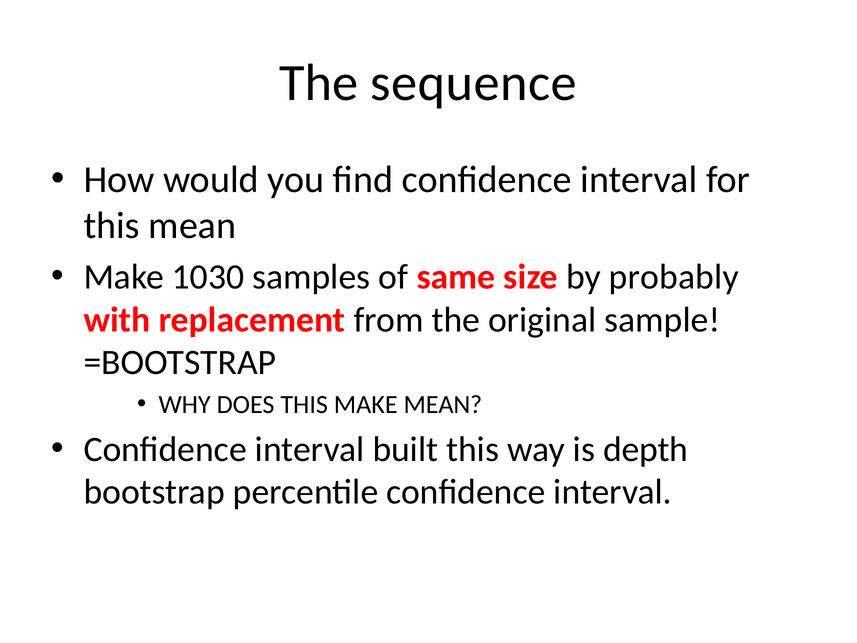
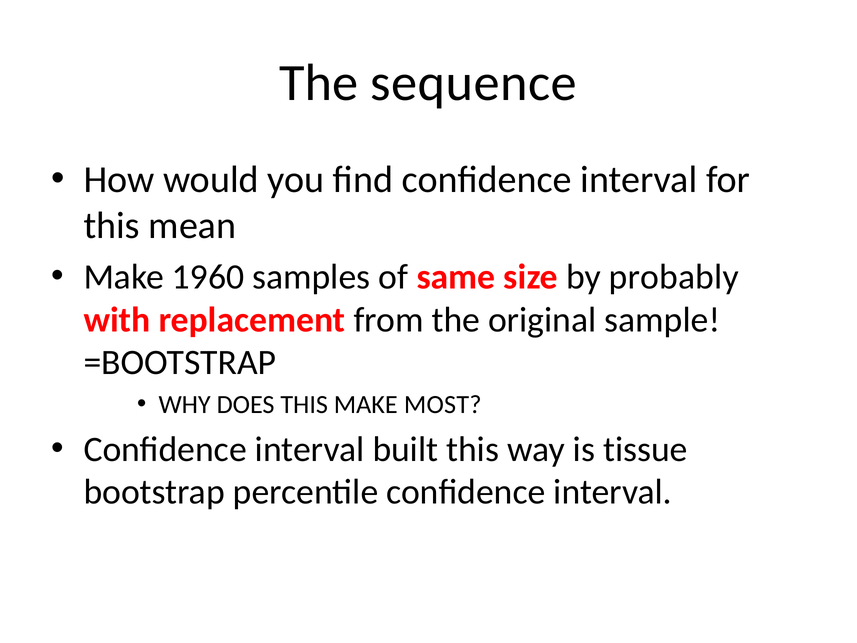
1030: 1030 -> 1960 (208, 277)
MAKE MEAN: MEAN -> MOST (443, 404)
depth: depth -> tissue (645, 449)
